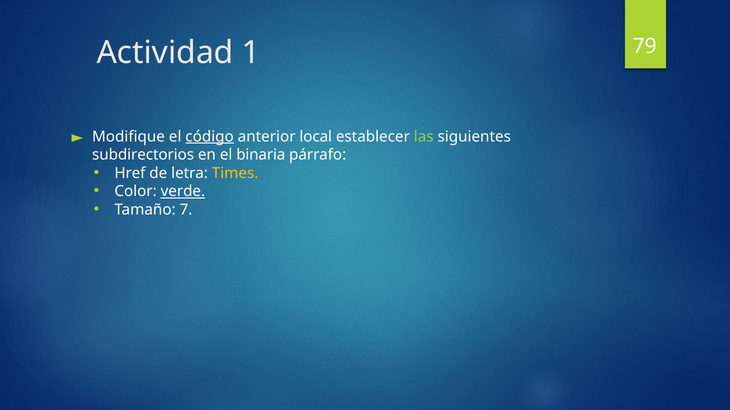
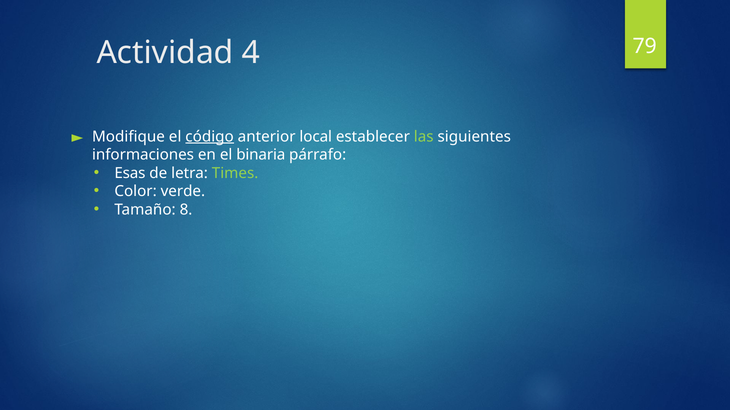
1: 1 -> 4 (251, 53)
subdirectorios: subdirectorios -> informaciones (143, 155)
Href: Href -> Esas (130, 173)
Times colour: yellow -> light green (235, 173)
verde underline: present -> none (183, 192)
7: 7 -> 8 (186, 210)
